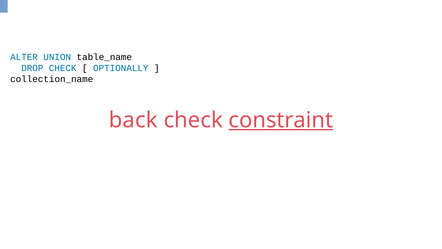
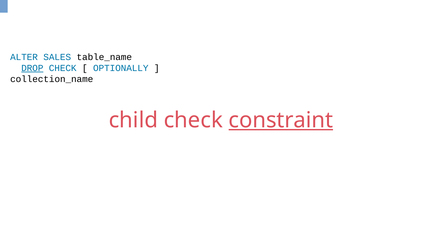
UNION: UNION -> SALES (57, 57)
DROP underline: none -> present (32, 68)
back: back -> child (133, 120)
